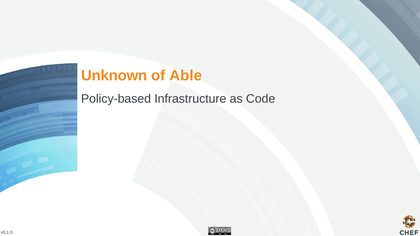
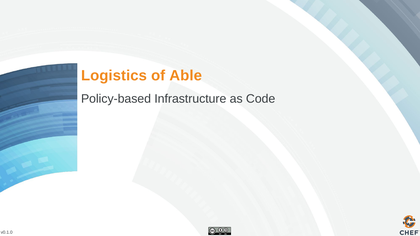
Unknown: Unknown -> Logistics (114, 76)
